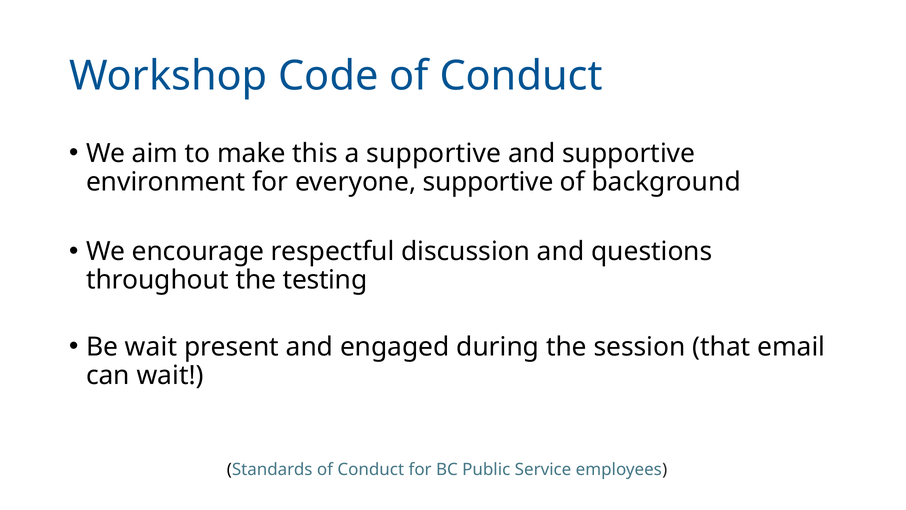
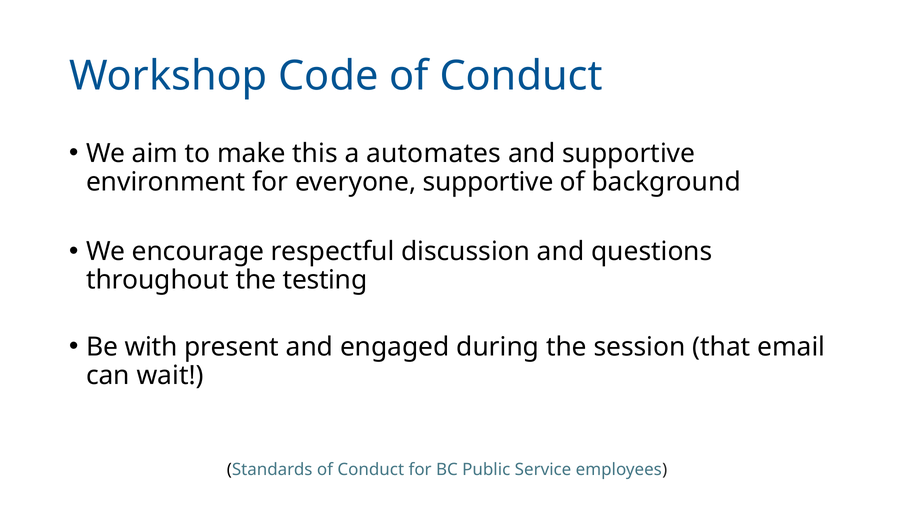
a supportive: supportive -> automates (434, 153)
Be wait: wait -> with (151, 347)
